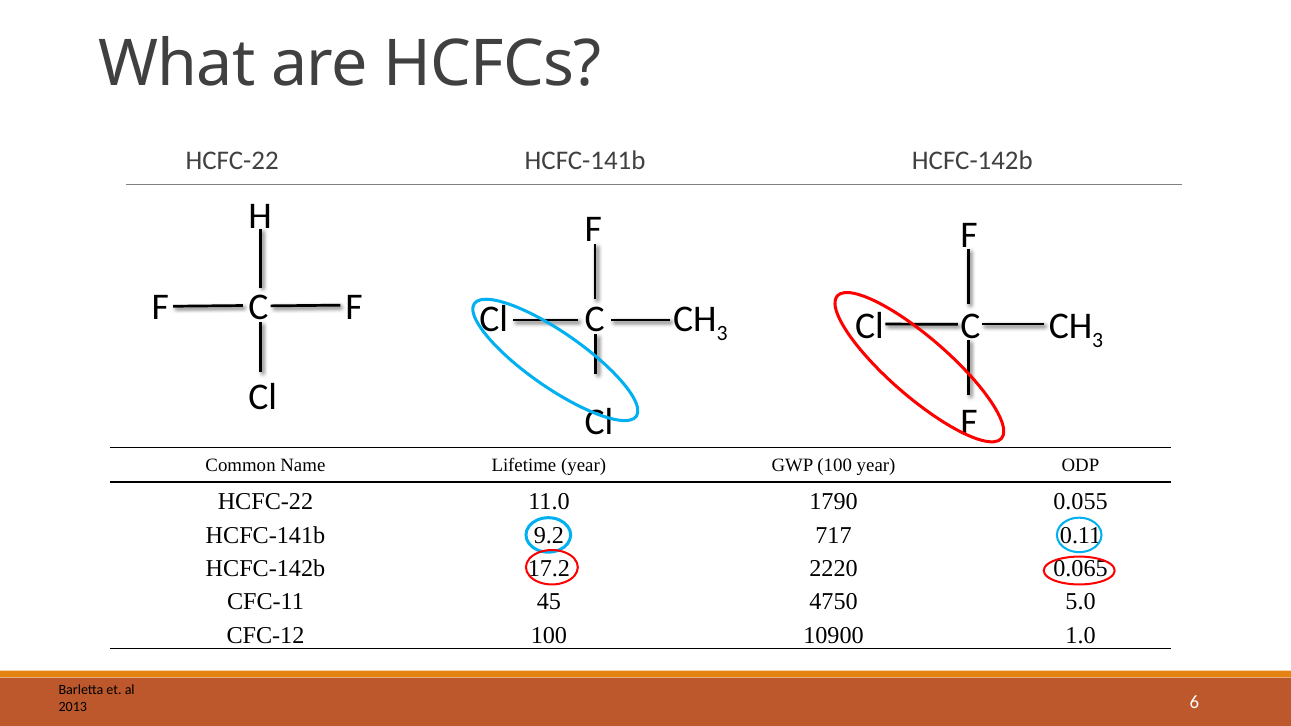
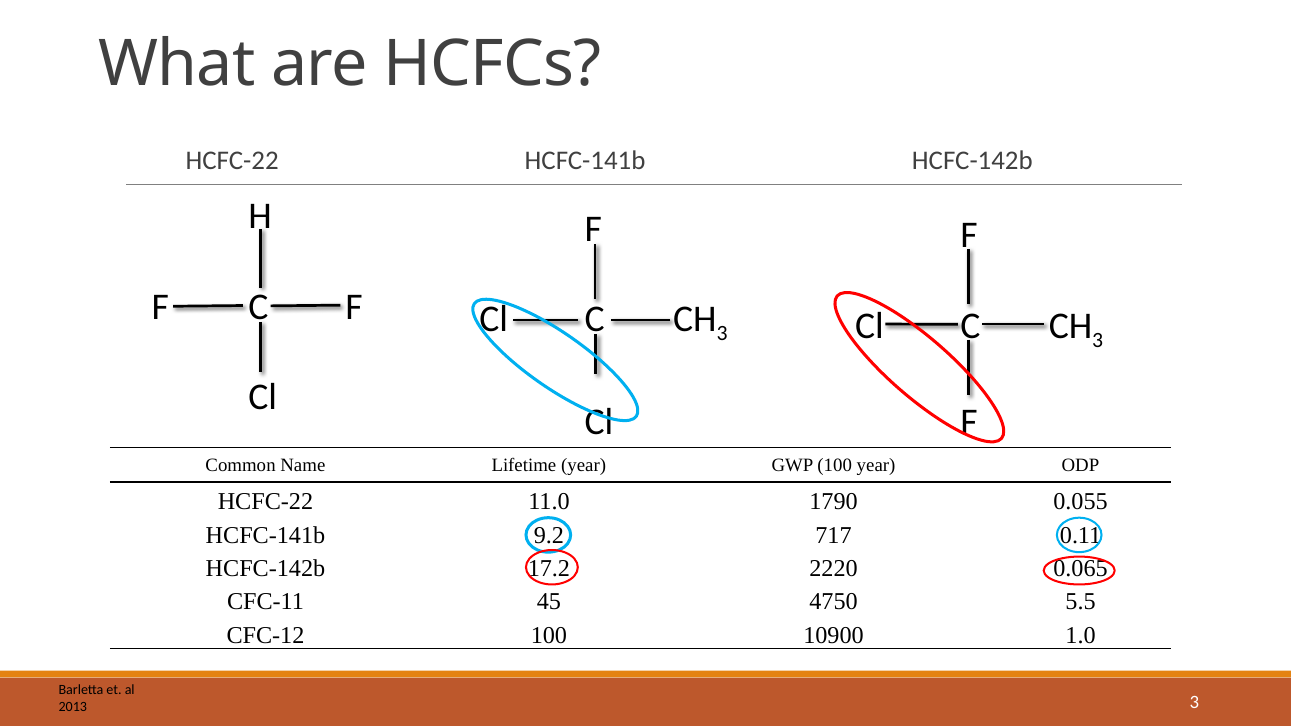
5.0: 5.0 -> 5.5 (1081, 601)
2013 6: 6 -> 3 (1194, 702)
